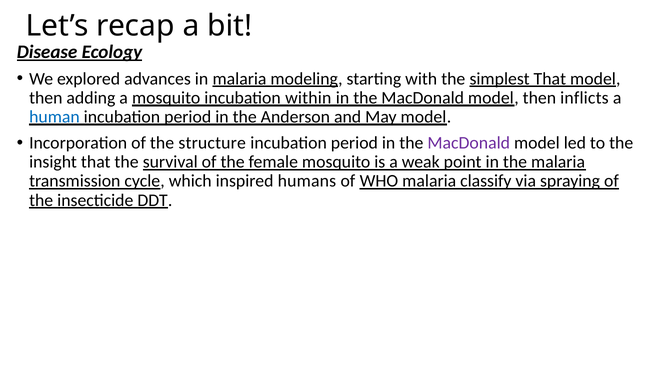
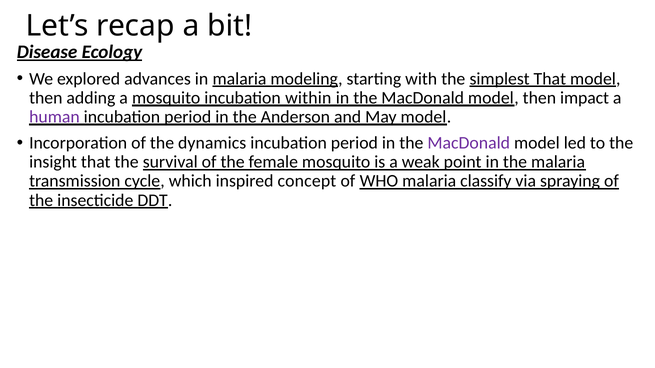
inflicts: inflicts -> impact (585, 98)
human colour: blue -> purple (54, 117)
structure: structure -> dynamics (212, 143)
inspired humans: humans -> concept (307, 181)
